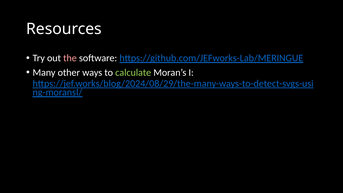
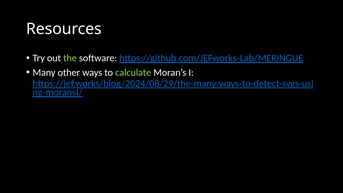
the colour: pink -> light green (70, 58)
